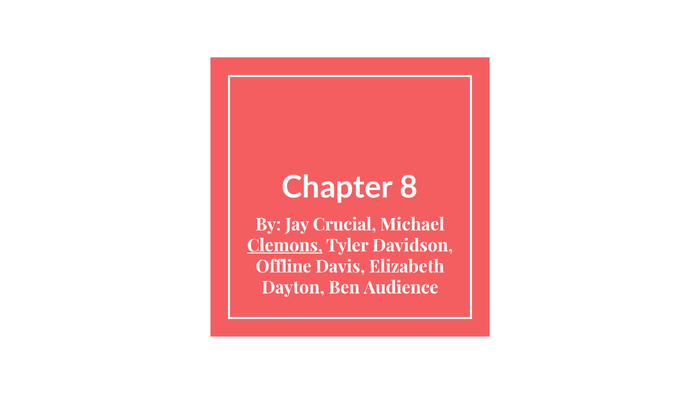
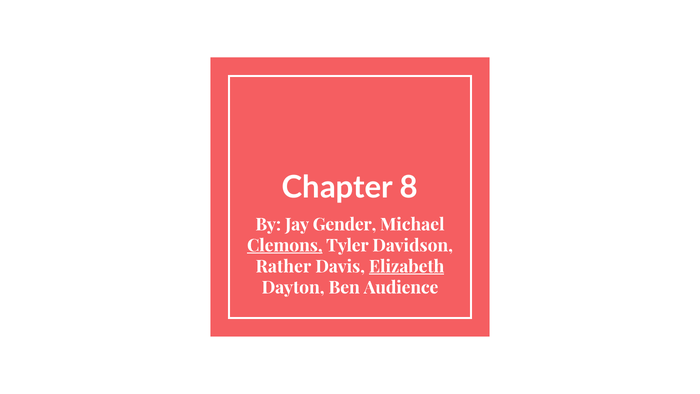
Crucial: Crucial -> Gender (344, 224)
Offline: Offline -> Rather (283, 266)
Elizabeth underline: none -> present (407, 266)
